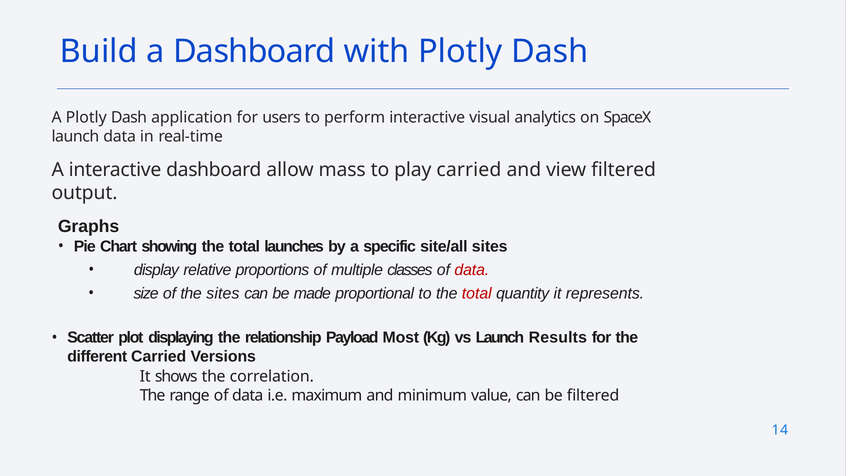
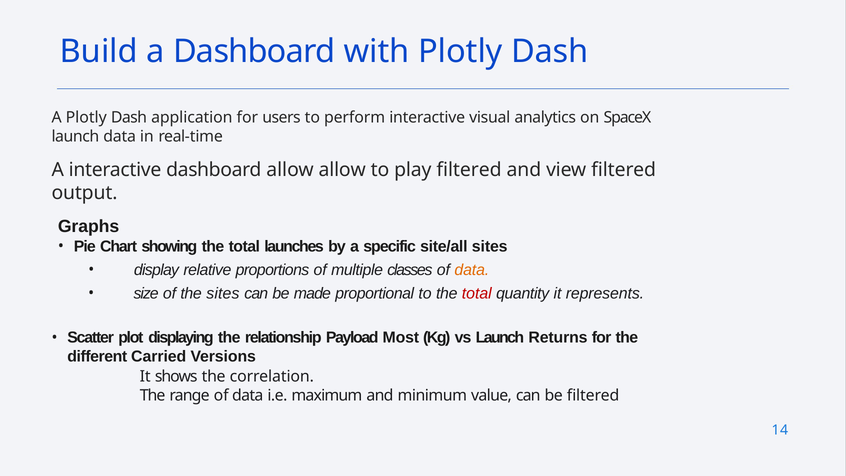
allow mass: mass -> allow (342, 170)
play carried: carried -> filtered (469, 170)
data colour: red -> orange (472, 270)
Results: Results -> Returns (558, 337)
